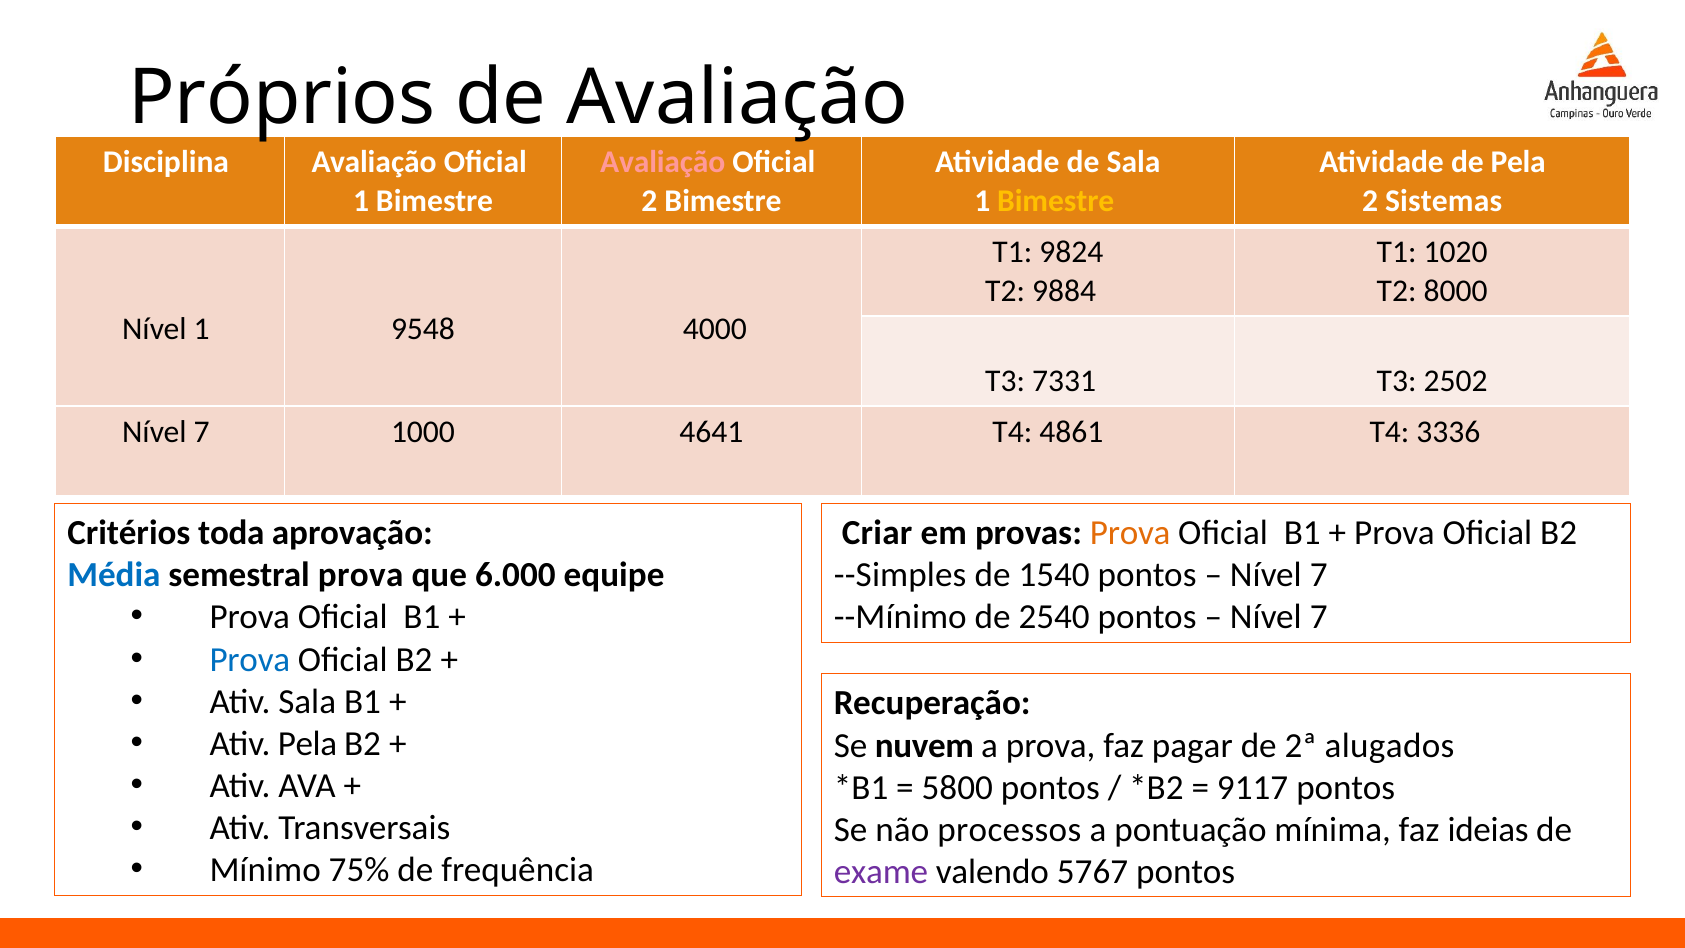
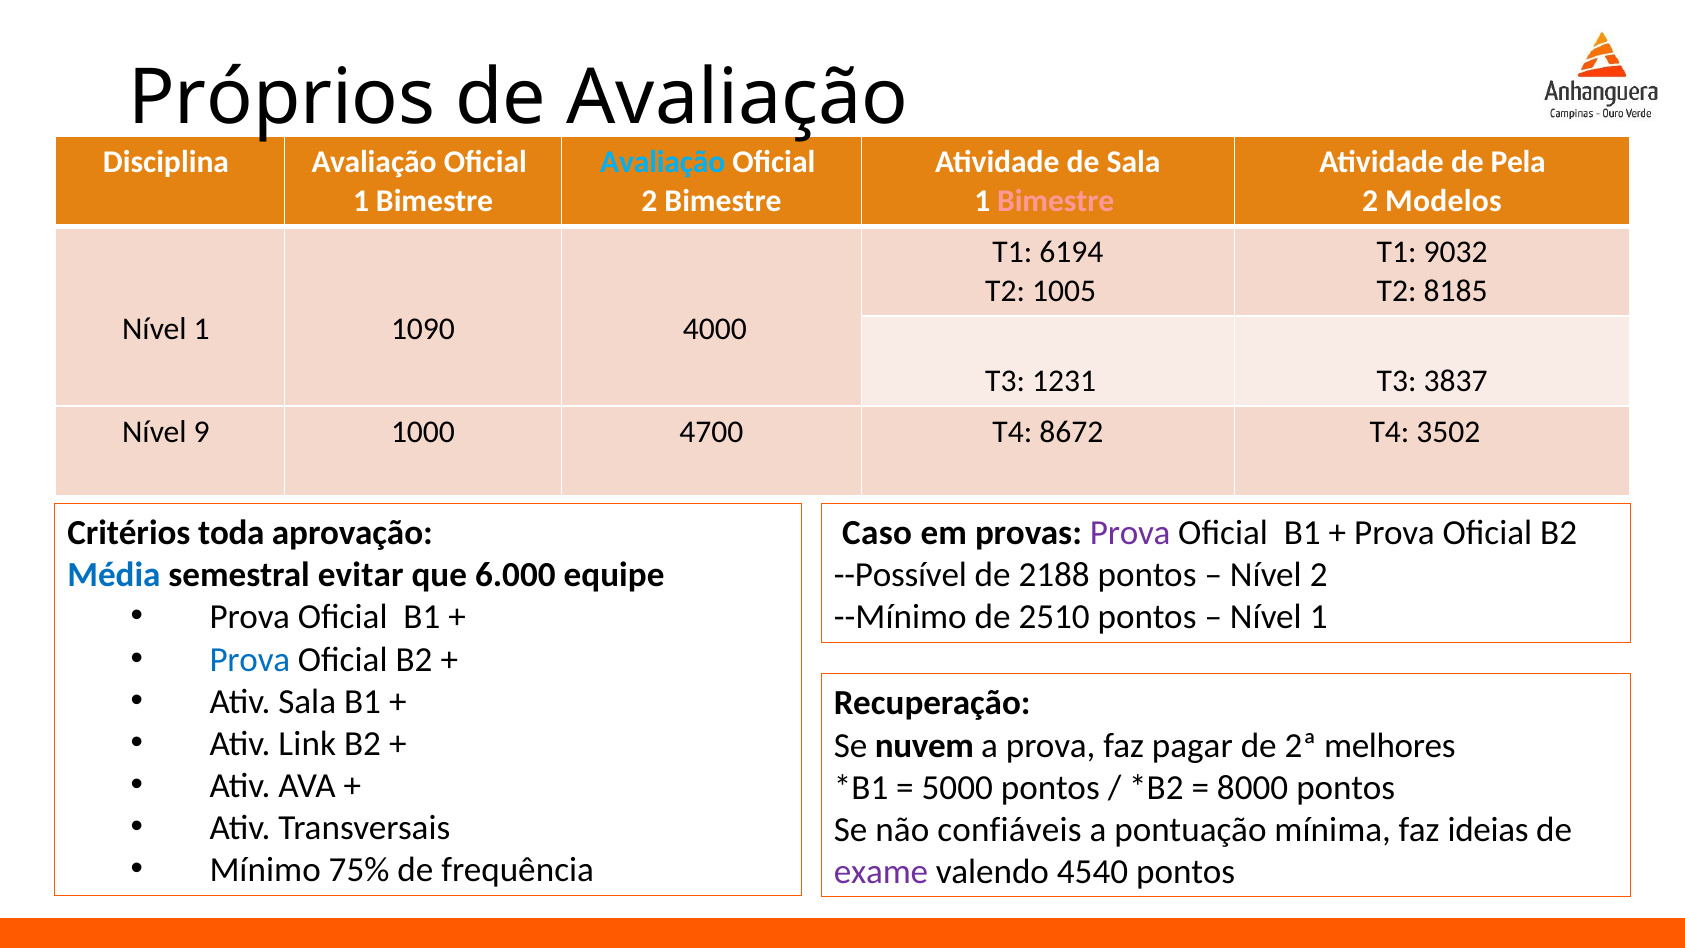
Avaliação colour: pink -> light blue (663, 162)
Bimestre colour: yellow -> pink (1056, 201)
Sistemas: Sistemas -> Modelos (1444, 201)
9824: 9824 -> 6194 (1071, 252)
1020: 1020 -> 9032 (1456, 252)
9884: 9884 -> 1005 (1064, 291)
8000: 8000 -> 8185 (1456, 291)
9548: 9548 -> 1090 (423, 329)
7331: 7331 -> 1231 (1064, 381)
2502: 2502 -> 3837 (1456, 381)
7: 7 -> 9 (202, 432)
4641: 4641 -> 4700 (711, 432)
4861: 4861 -> 8672 (1071, 432)
3336: 3336 -> 3502 (1448, 432)
Criar: Criar -> Caso (877, 533)
Prova colour: orange -> purple (1130, 533)
semestral prova: prova -> evitar (361, 575)
--Simples: --Simples -> --Possível (900, 575)
1540: 1540 -> 2188 (1054, 575)
7: 7 -> 2 (1319, 575)
2540: 2540 -> 2510 (1054, 617)
7: 7 -> 1 (1319, 617)
Ativ Pela: Pela -> Link (307, 744)
alugados: alugados -> melhores (1390, 745)
5800: 5800 -> 5000 (957, 787)
9117: 9117 -> 8000 (1253, 787)
processos: processos -> confiáveis (1009, 830)
5767: 5767 -> 4540 (1093, 872)
